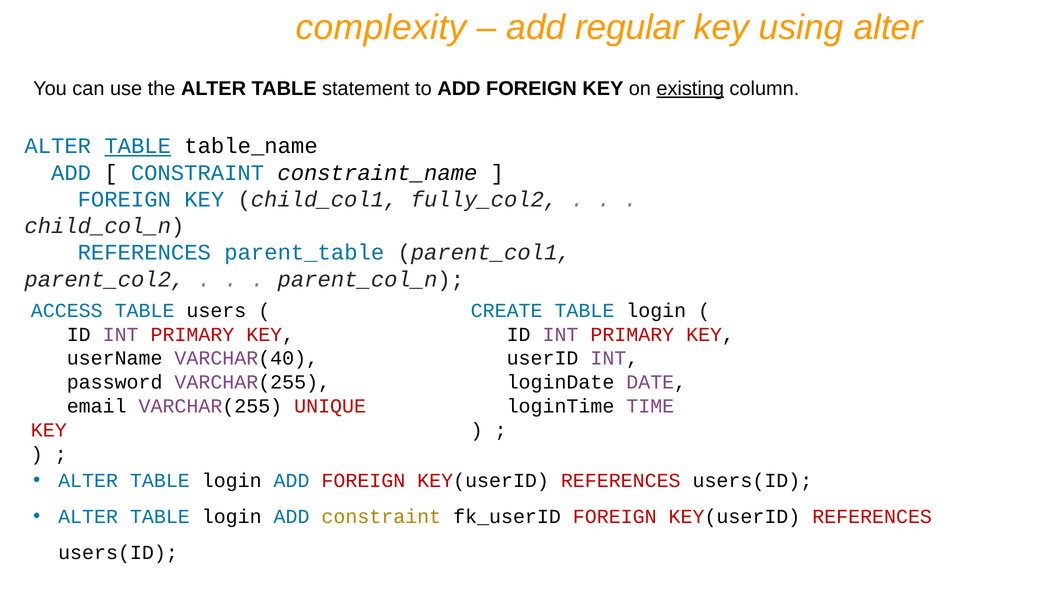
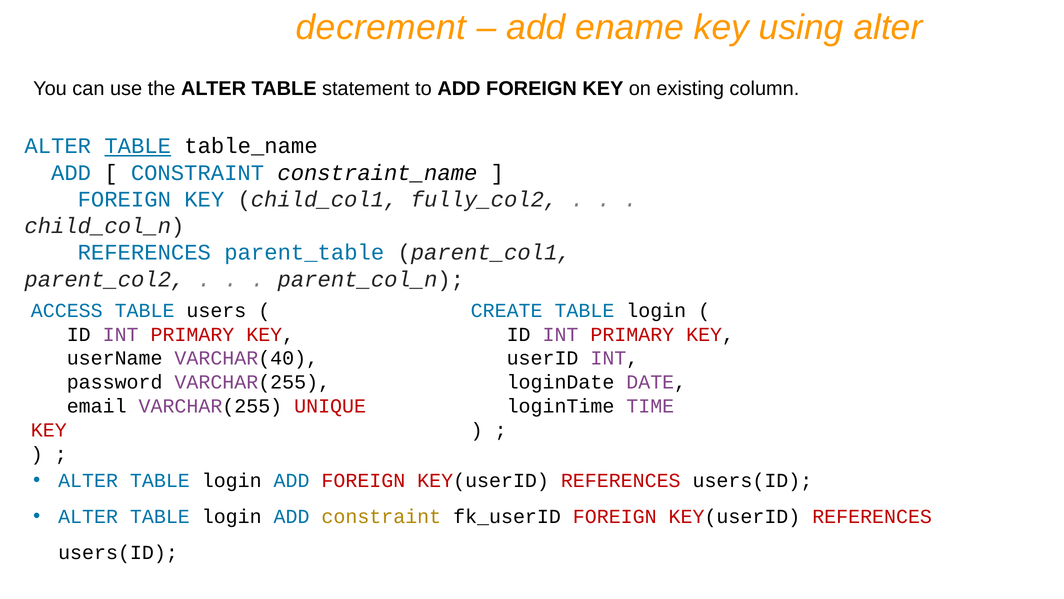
complexity: complexity -> decrement (381, 28)
regular: regular -> ename (630, 28)
existing underline: present -> none (690, 89)
